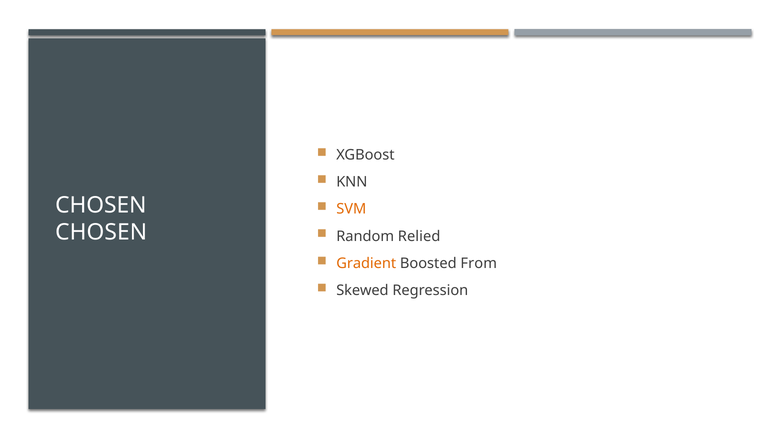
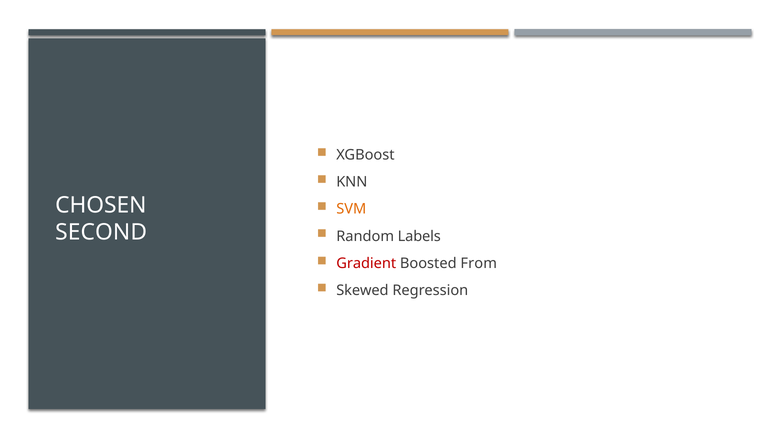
CHOSEN: CHOSEN -> SECOND (101, 232)
Relied: Relied -> Labels (419, 236)
Gradient colour: orange -> red (366, 263)
